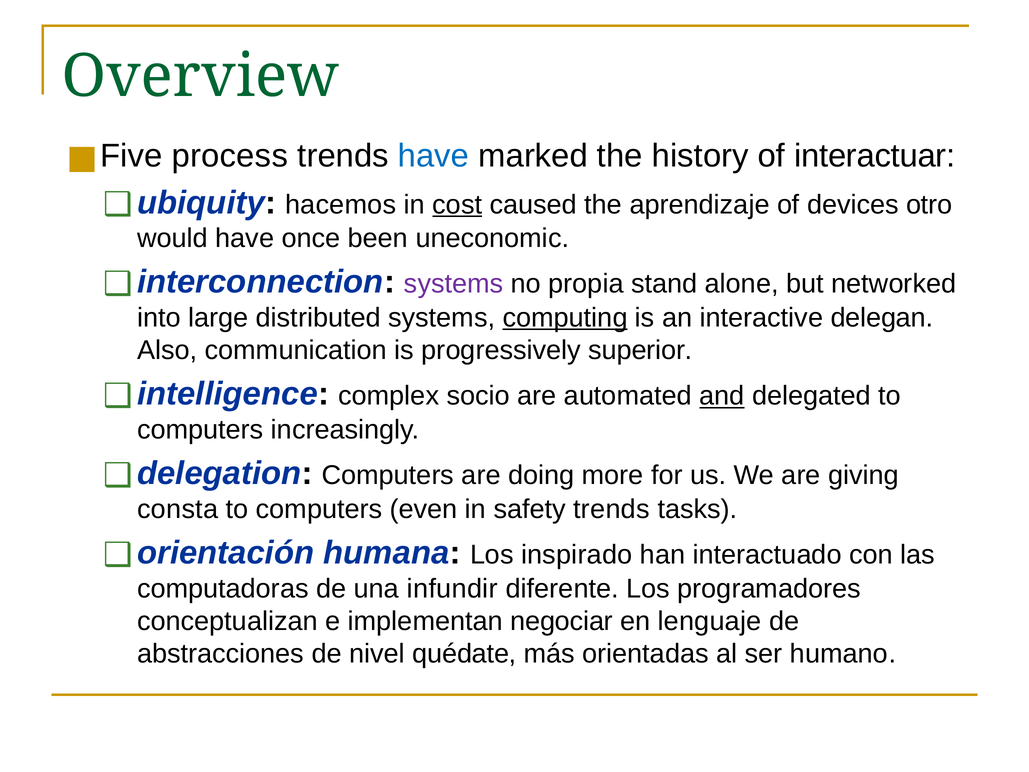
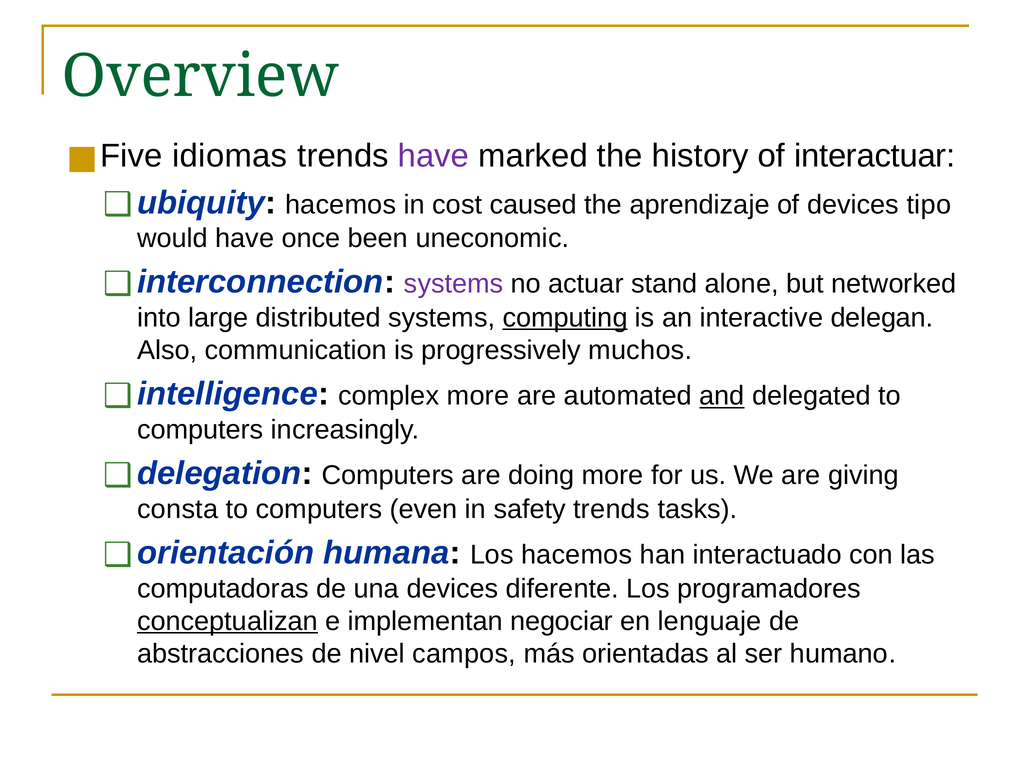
process: process -> idiomas (230, 156)
have colour: blue -> purple (434, 156)
cost underline: present -> none (457, 204)
otro: otro -> tipo (929, 204)
propia: propia -> actuar (586, 284)
superior: superior -> muchos (640, 350)
complex socio: socio -> more (478, 396)
Los inspirado: inspirado -> hacemos (577, 555)
una infundir: infundir -> devices (452, 588)
conceptualizan underline: none -> present (227, 621)
quédate: quédate -> campos (464, 654)
